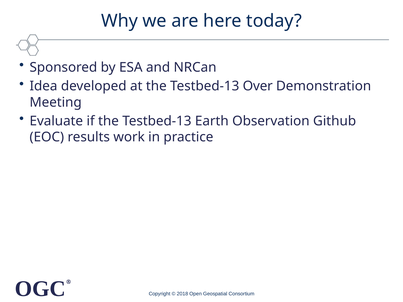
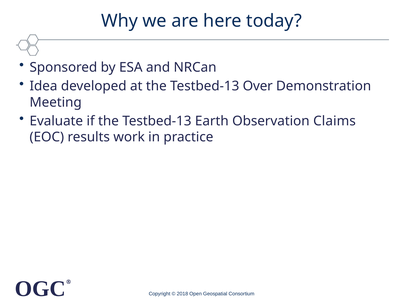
Github: Github -> Claims (335, 121)
